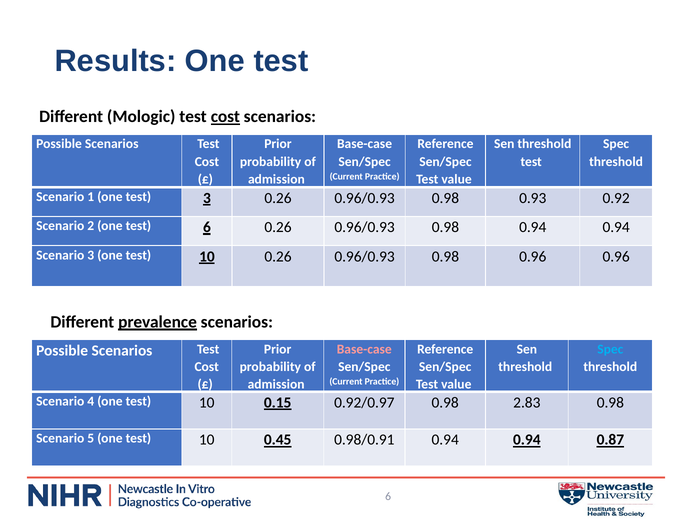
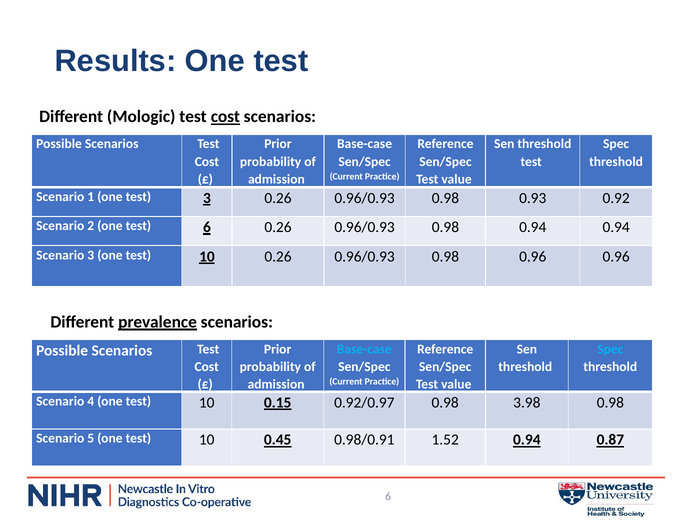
Base-case colour: pink -> light blue (364, 350)
2.83: 2.83 -> 3.98 (527, 403)
0.98/0.91 0.94: 0.94 -> 1.52 (445, 440)
